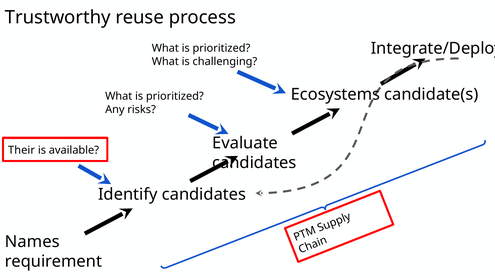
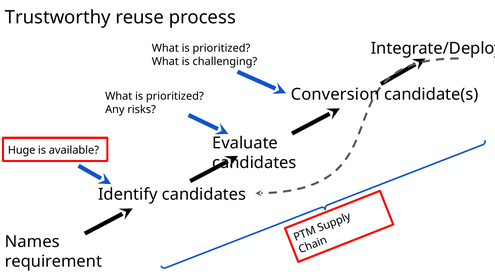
Ecosystems: Ecosystems -> Conversion (335, 95)
Their: Their -> Huge (22, 150)
